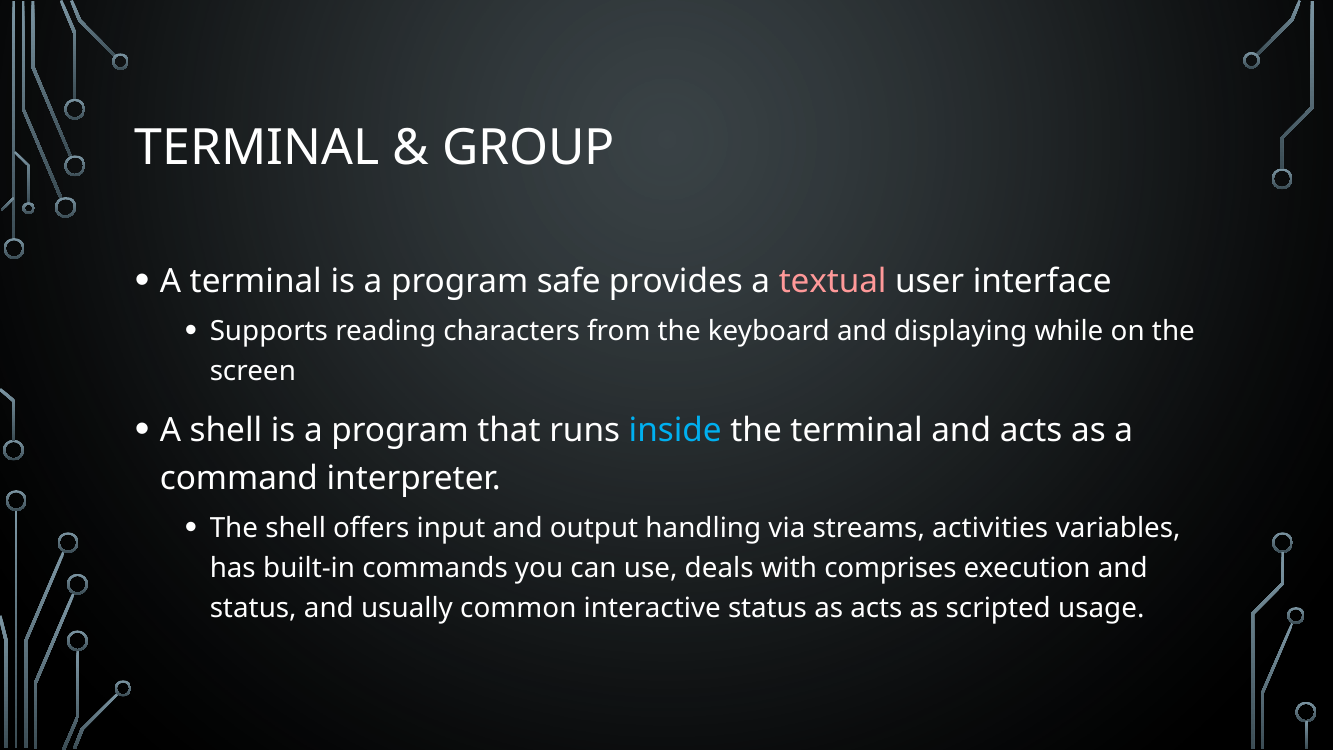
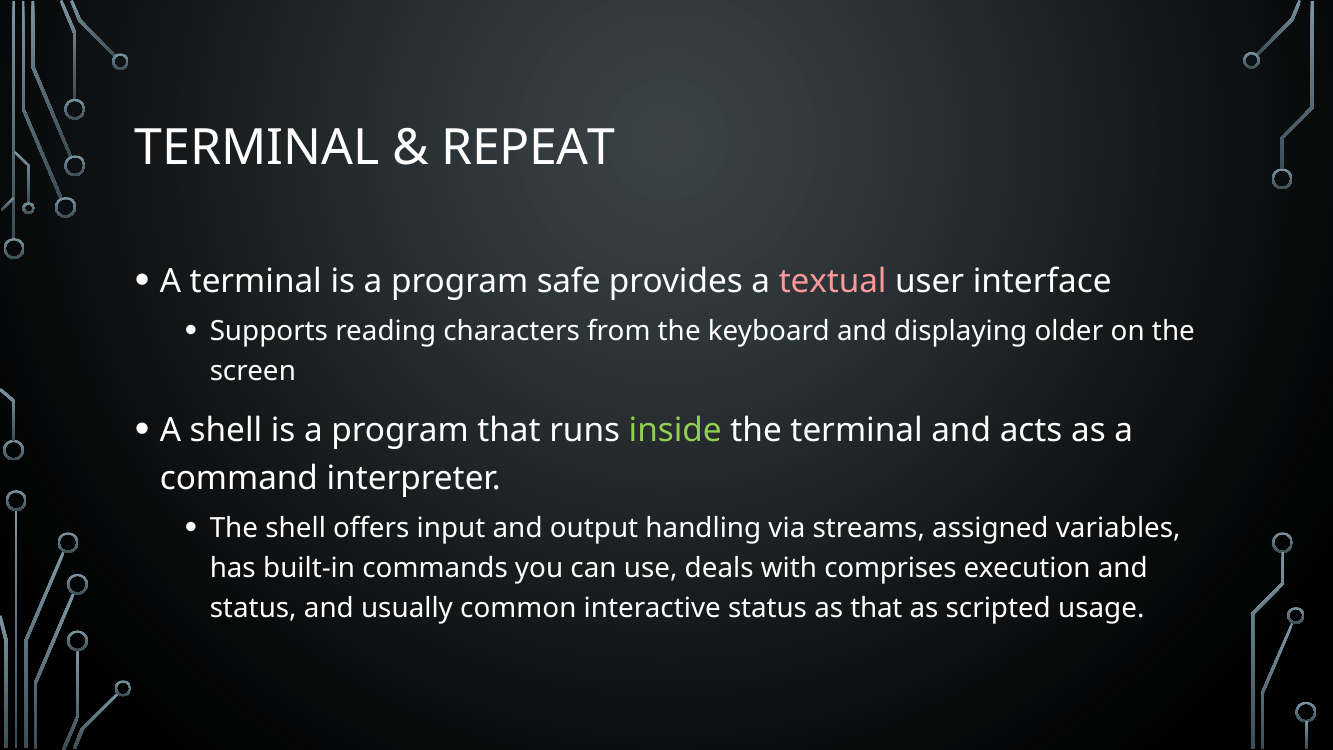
GROUP: GROUP -> REPEAT (529, 148)
while: while -> older (1069, 331)
inside colour: light blue -> light green (675, 430)
activities: activities -> assigned (990, 528)
as acts: acts -> that (876, 608)
